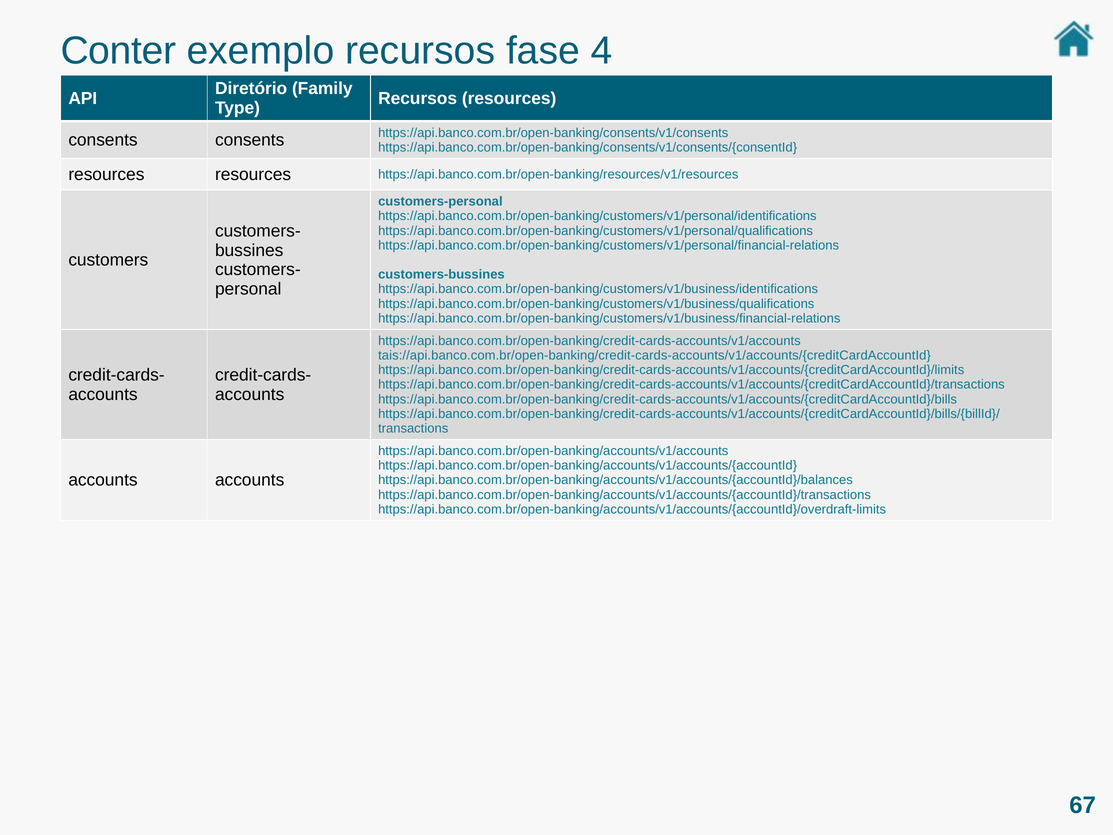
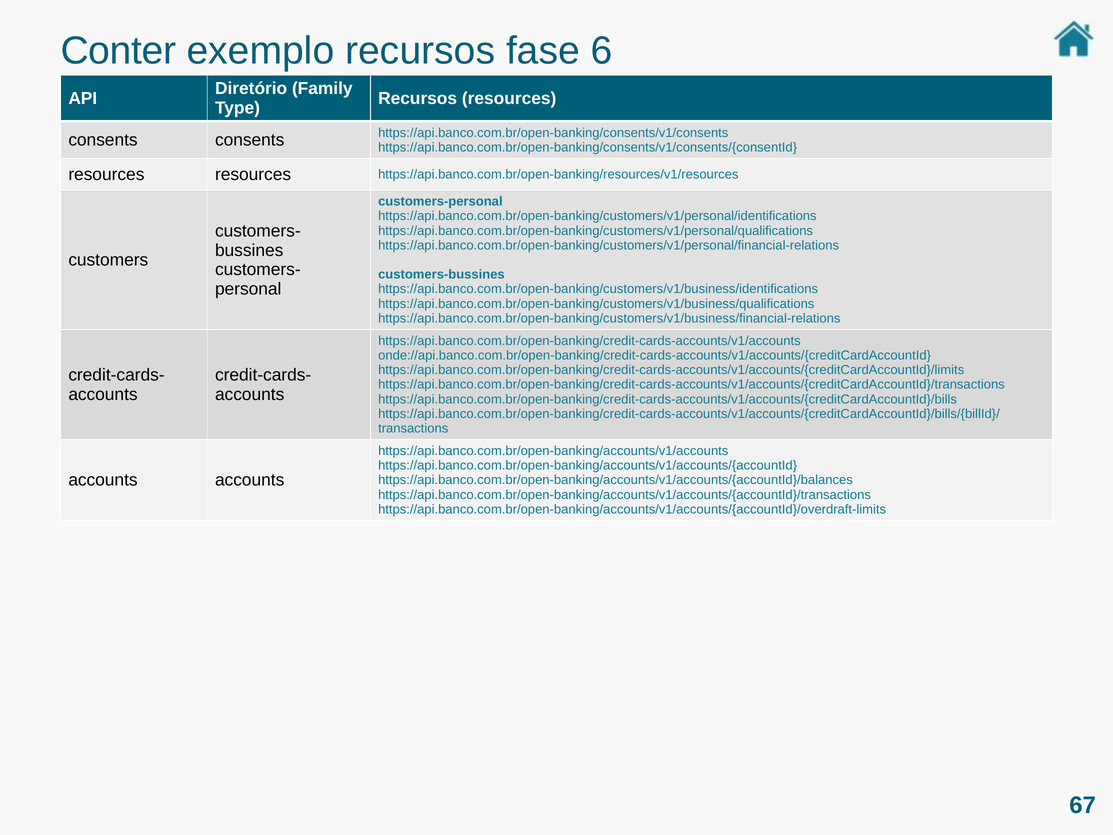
4: 4 -> 6 (602, 51)
tais://api.banco.com.br/open-banking/credit-cards-accounts/v1/accounts/{creditCardAccountId: tais://api.banco.com.br/open-banking/credit-cards-accounts/v1/accounts/{creditCardAccountId -> onde://api.banco.com.br/open-banking/credit-cards-accounts/v1/accounts/{creditCardAccountId (655, 356)
